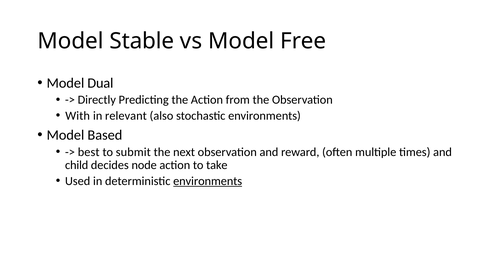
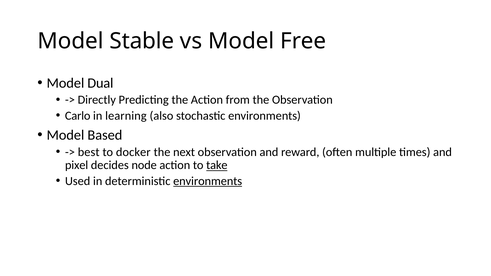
With: With -> Carlo (78, 116)
relevant: relevant -> learning (126, 116)
submit: submit -> docker (133, 152)
child: child -> pixel (77, 165)
take underline: none -> present (217, 165)
